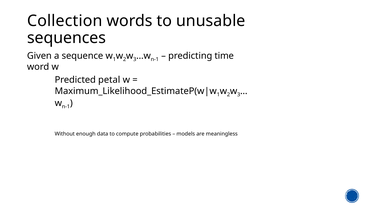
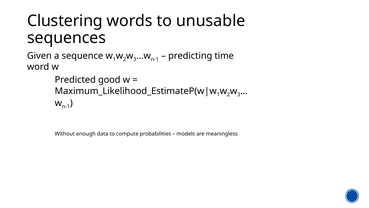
Collection: Collection -> Clustering (65, 21)
petal: petal -> good (109, 80)
